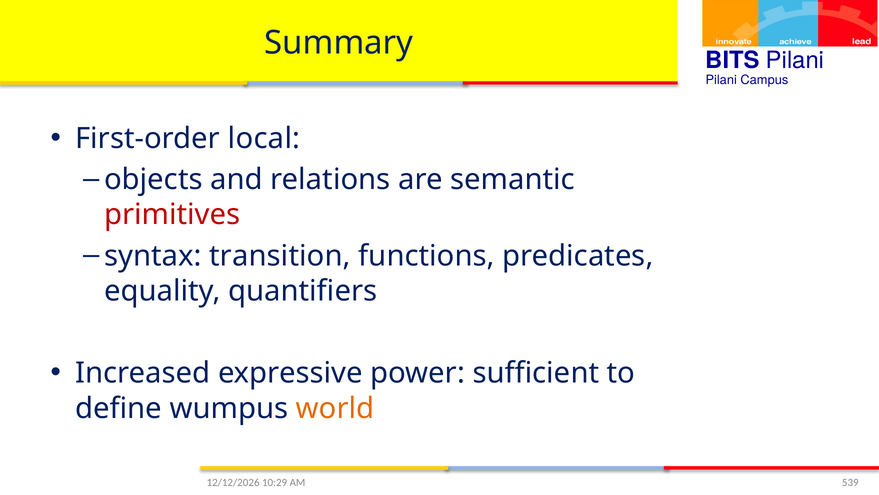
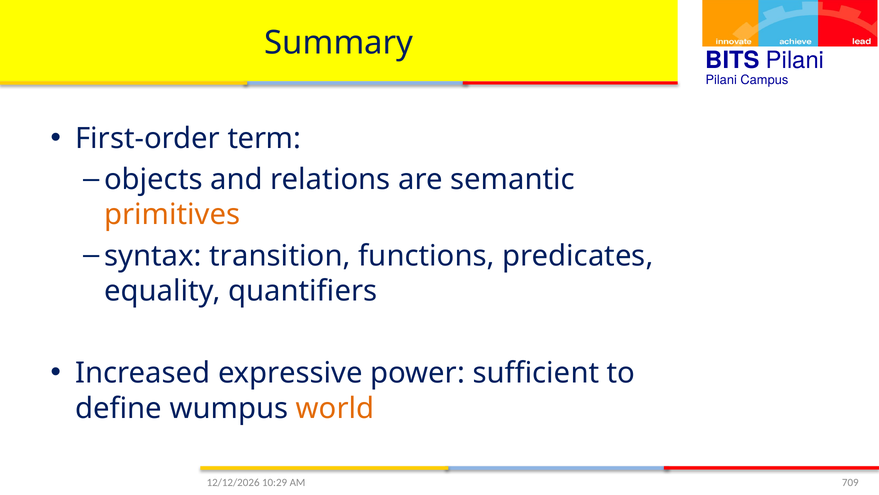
local: local -> term (264, 138)
primitives colour: red -> orange (172, 214)
539: 539 -> 709 (850, 482)
